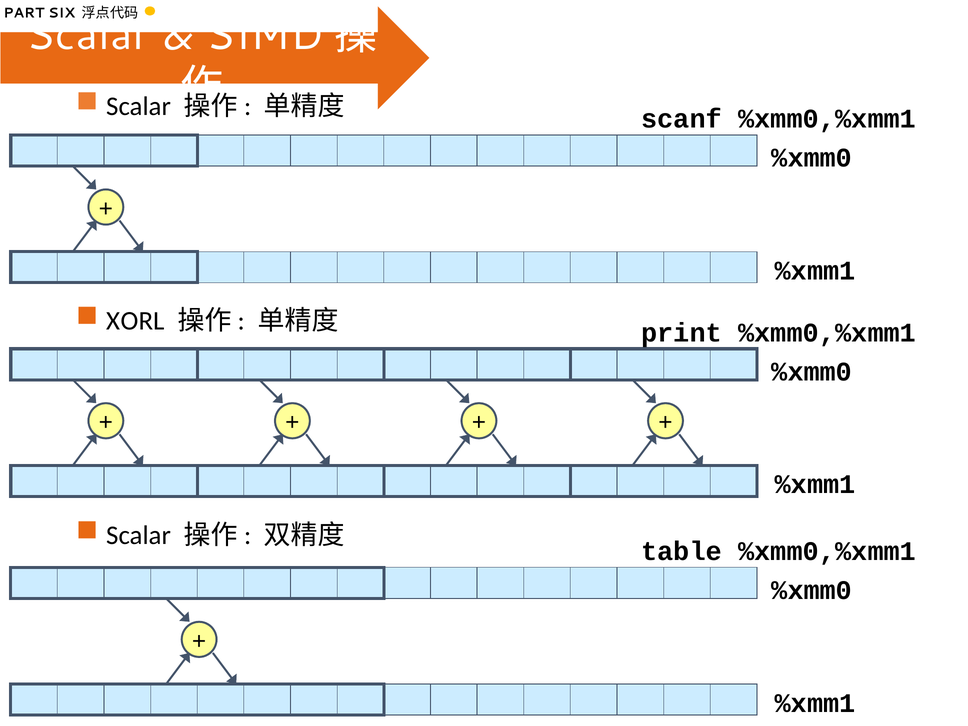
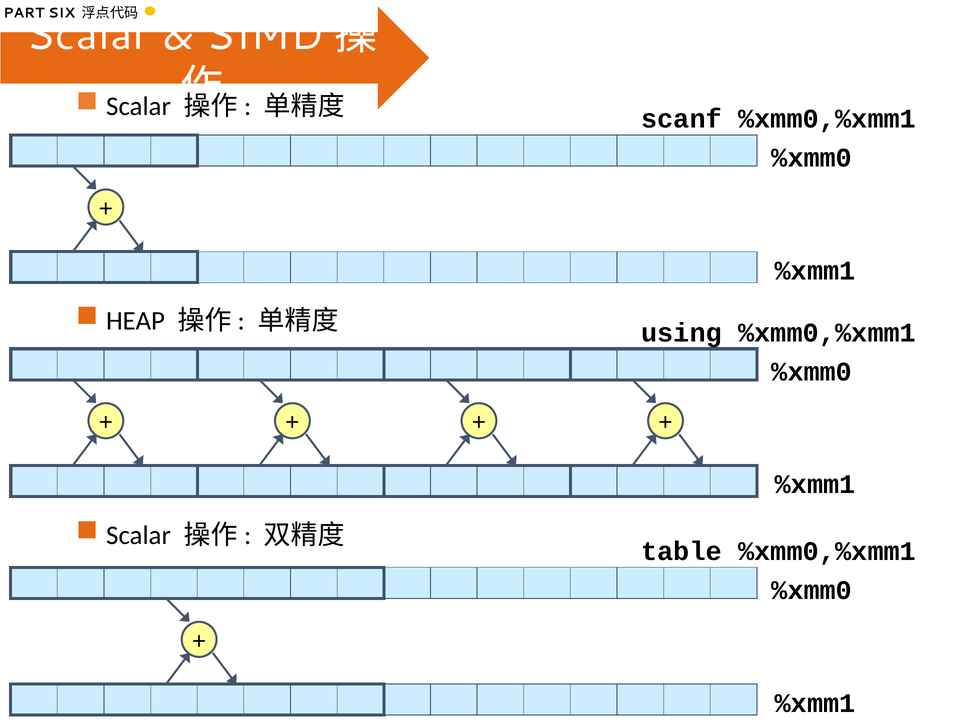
XORL: XORL -> HEAP (136, 321)
print: print -> using (681, 333)
